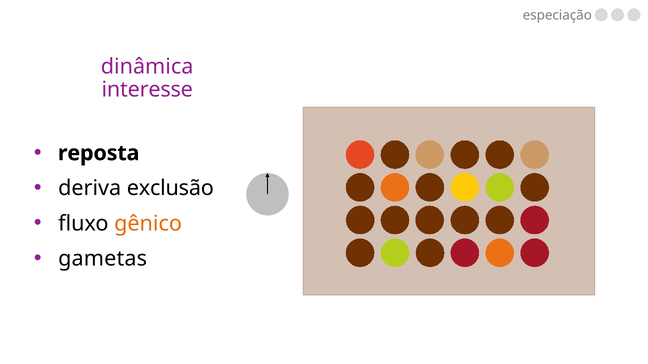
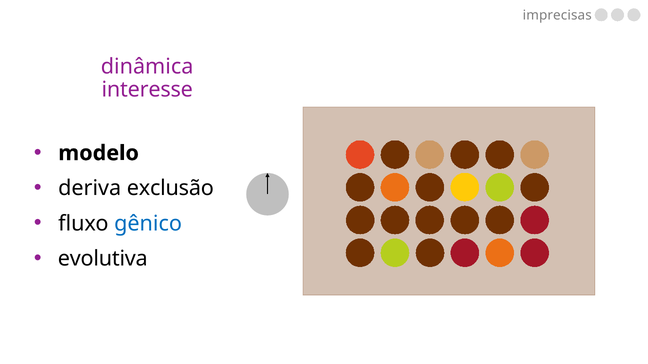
especiação: especiação -> imprecisas (557, 15)
reposta: reposta -> modelo (99, 153)
gênico colour: orange -> blue (148, 224)
gametas: gametas -> evolutiva (103, 259)
